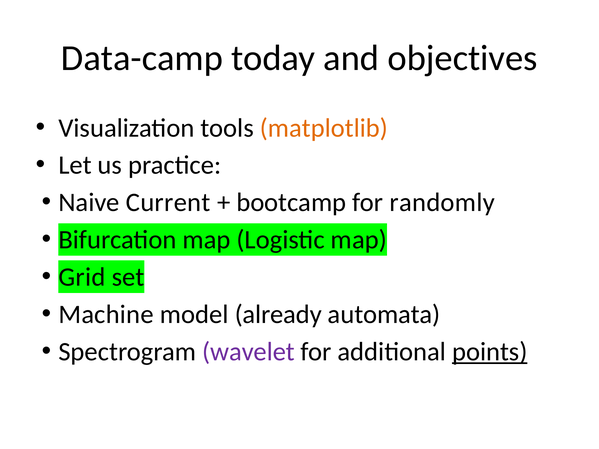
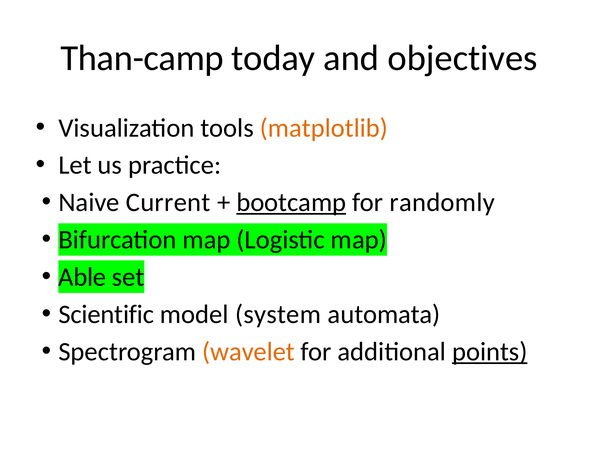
Data-camp: Data-camp -> Than-camp (142, 58)
bootcamp underline: none -> present (291, 203)
Grid: Grid -> Able (82, 277)
Machine: Machine -> Scientific (106, 315)
already: already -> system (278, 315)
wavelet colour: purple -> orange (248, 352)
